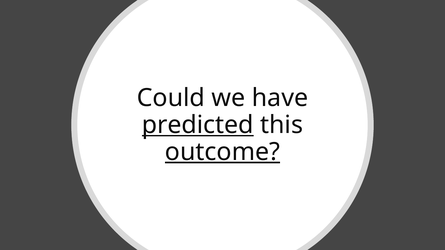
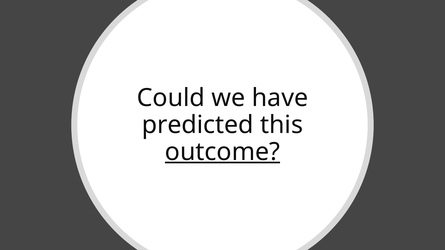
predicted underline: present -> none (198, 125)
